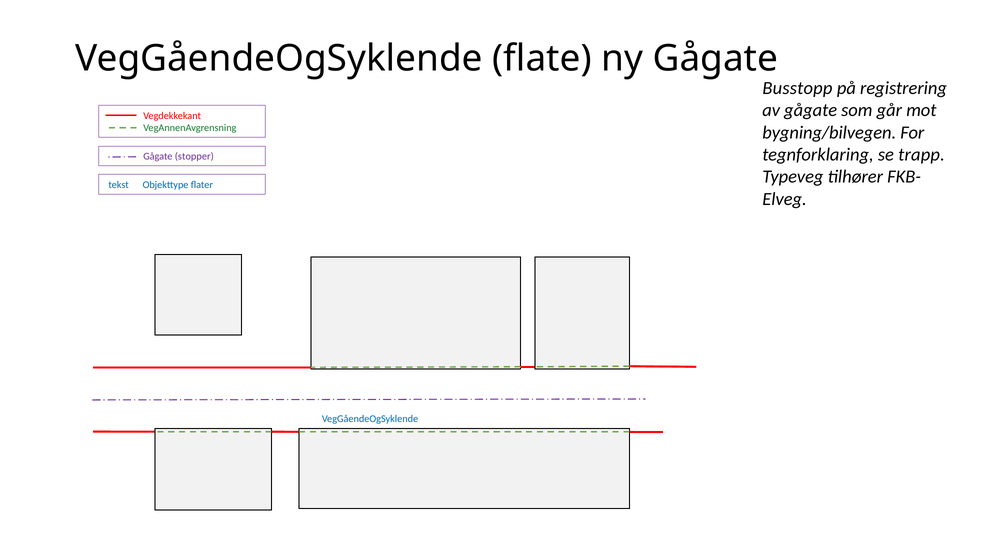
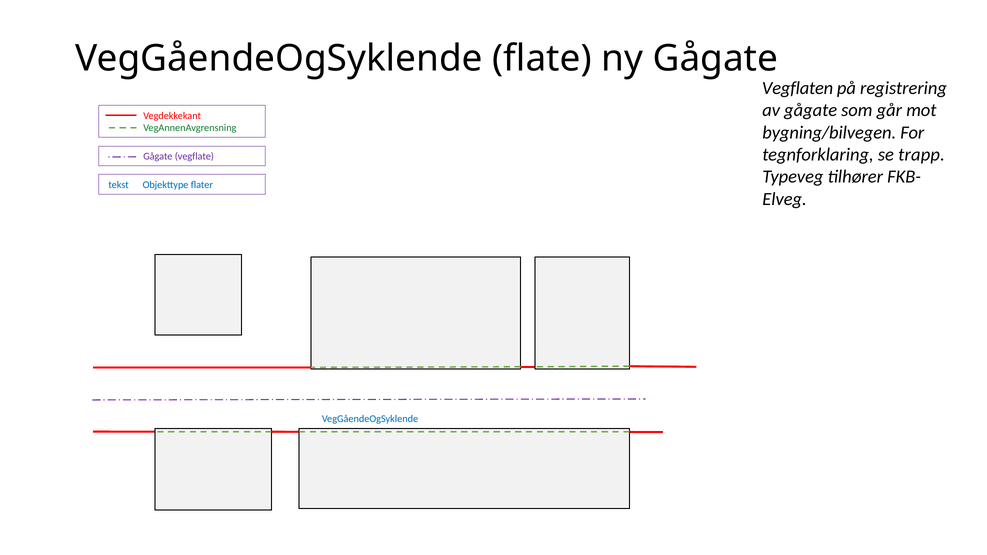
Busstopp: Busstopp -> Vegflaten (798, 88)
stopper: stopper -> vegflate (194, 157)
